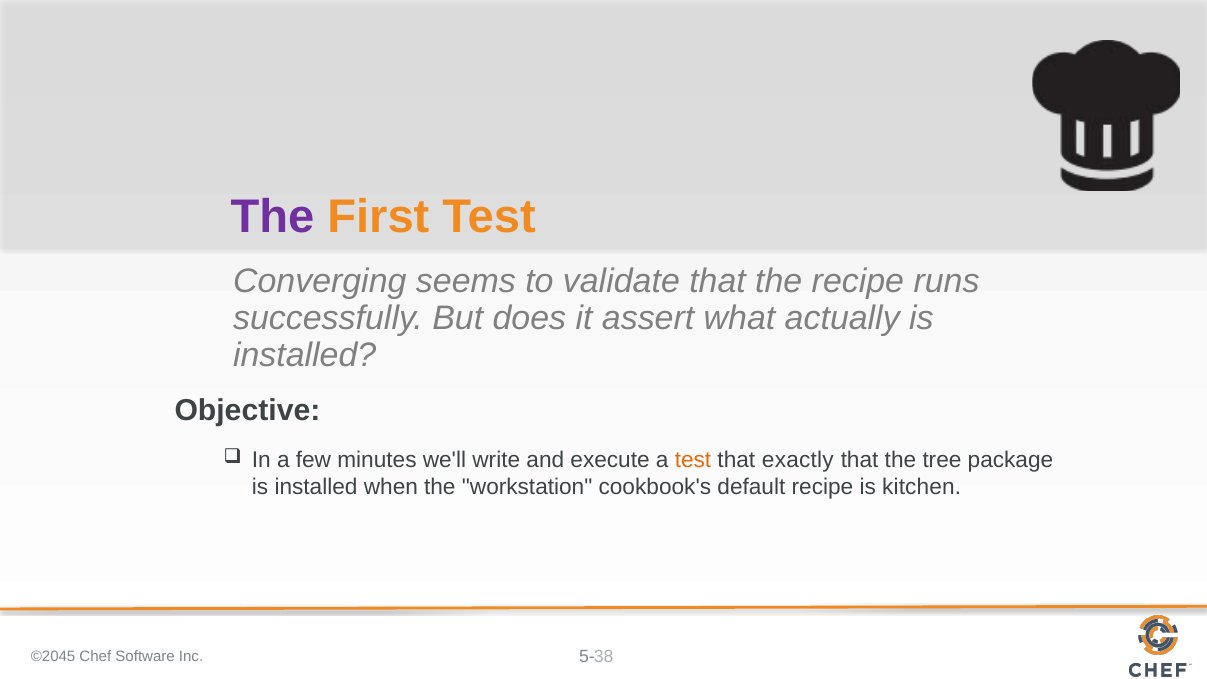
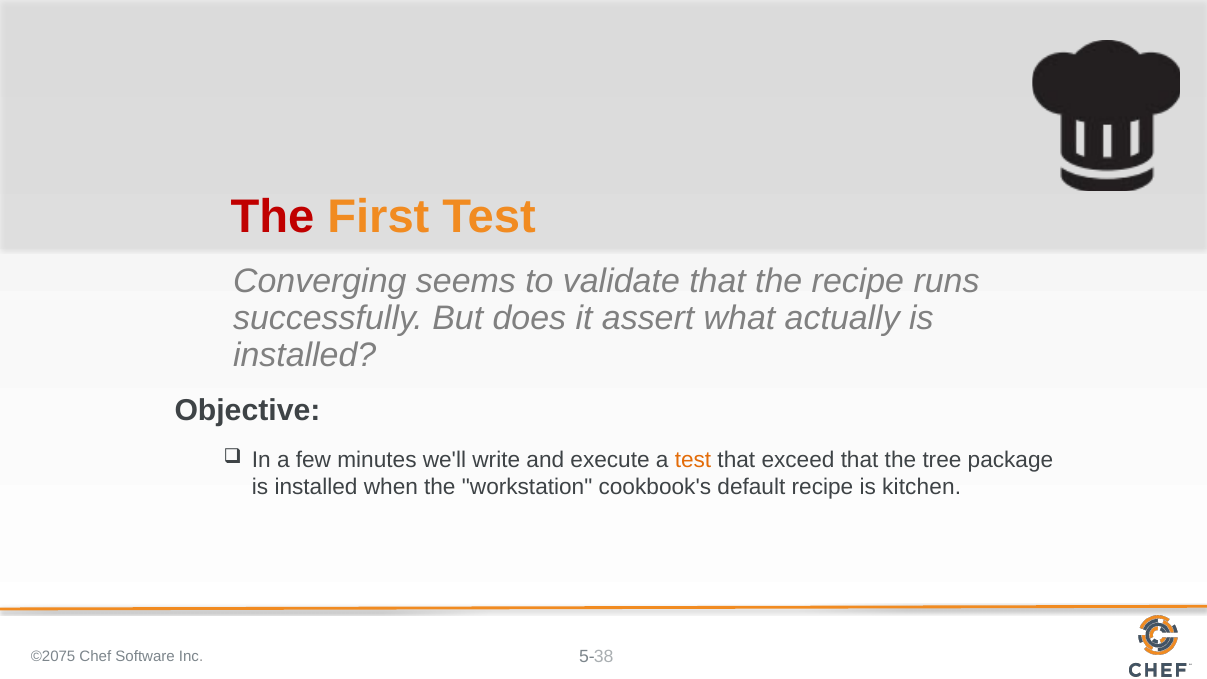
The colour: purple -> red (272, 217)
exactly: exactly -> exceed (798, 460)
©2045: ©2045 -> ©2075 (53, 657)
